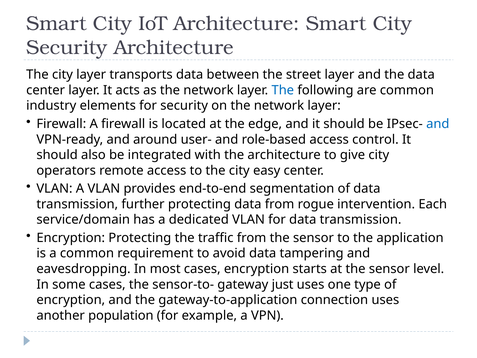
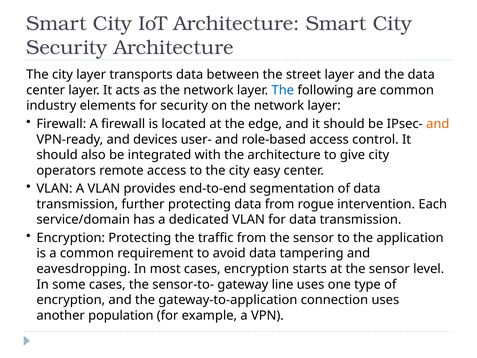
and colour: blue -> orange (438, 124)
around: around -> devices (155, 139)
just: just -> line (283, 284)
